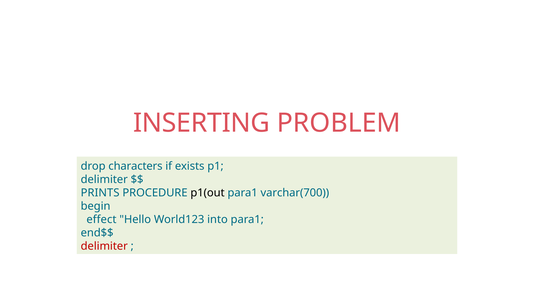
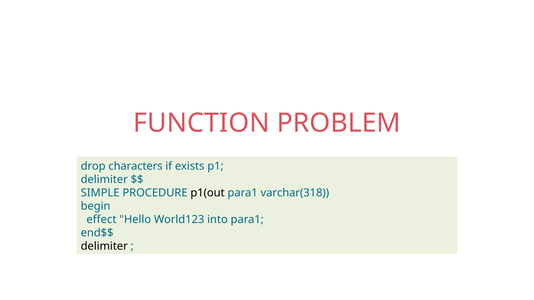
INSERTING: INSERTING -> FUNCTION (201, 123)
PRINTS: PRINTS -> SIMPLE (100, 193)
varchar(700: varchar(700 -> varchar(318 (295, 193)
delimiter colour: red -> black (104, 246)
